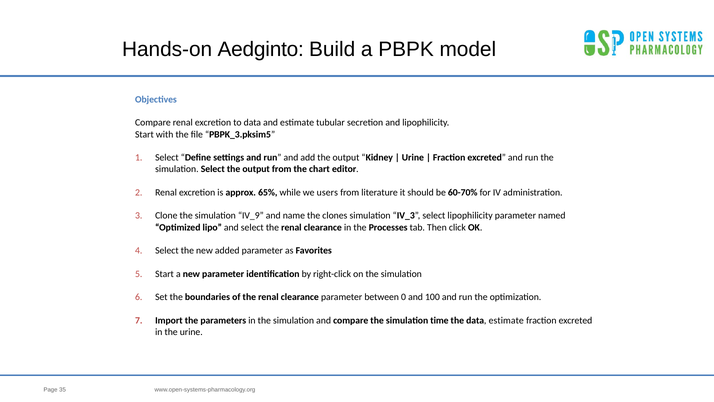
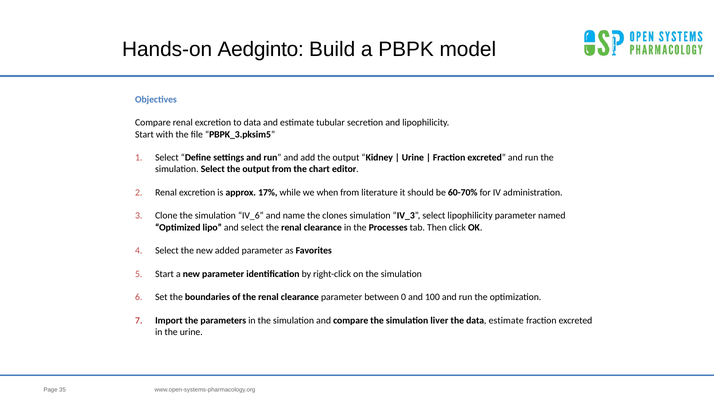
65%: 65% -> 17% (268, 192)
users: users -> when (327, 192)
IV_9: IV_9 -> IV_6 (251, 215)
time: time -> liver (439, 320)
